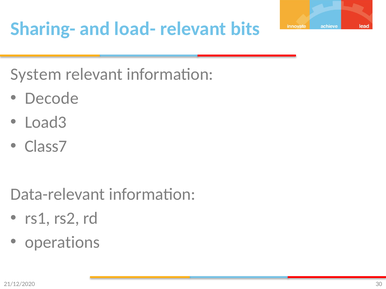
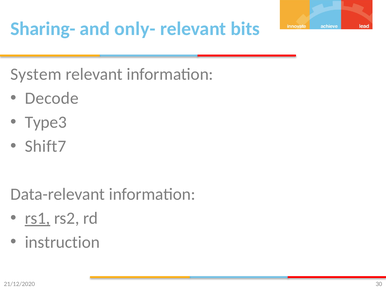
load-: load- -> only- (135, 29)
Load3: Load3 -> Type3 (46, 123)
Class7: Class7 -> Shift7 (46, 147)
rs1 underline: none -> present (37, 219)
operations: operations -> instruction (62, 243)
